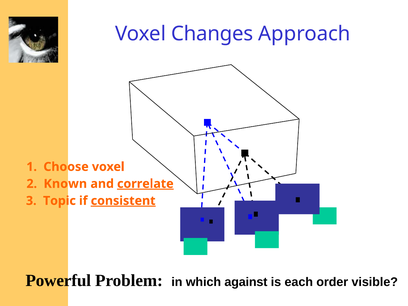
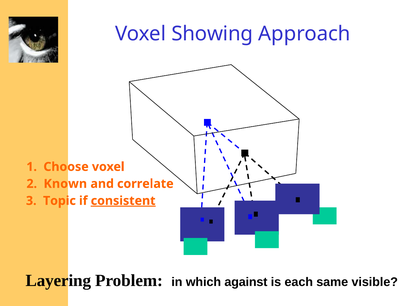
Changes: Changes -> Showing (212, 34)
correlate underline: present -> none (145, 184)
Powerful: Powerful -> Layering (58, 281)
order: order -> same (332, 282)
